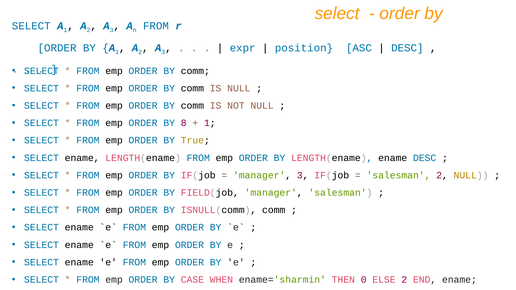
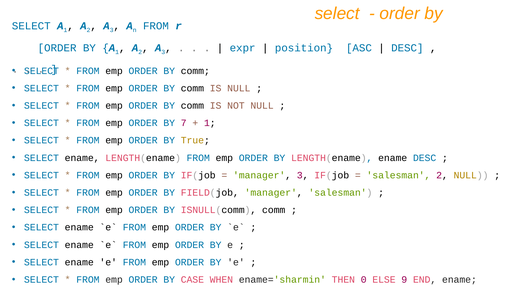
8: 8 -> 7 (184, 123)
ELSE 2: 2 -> 9 (404, 280)
